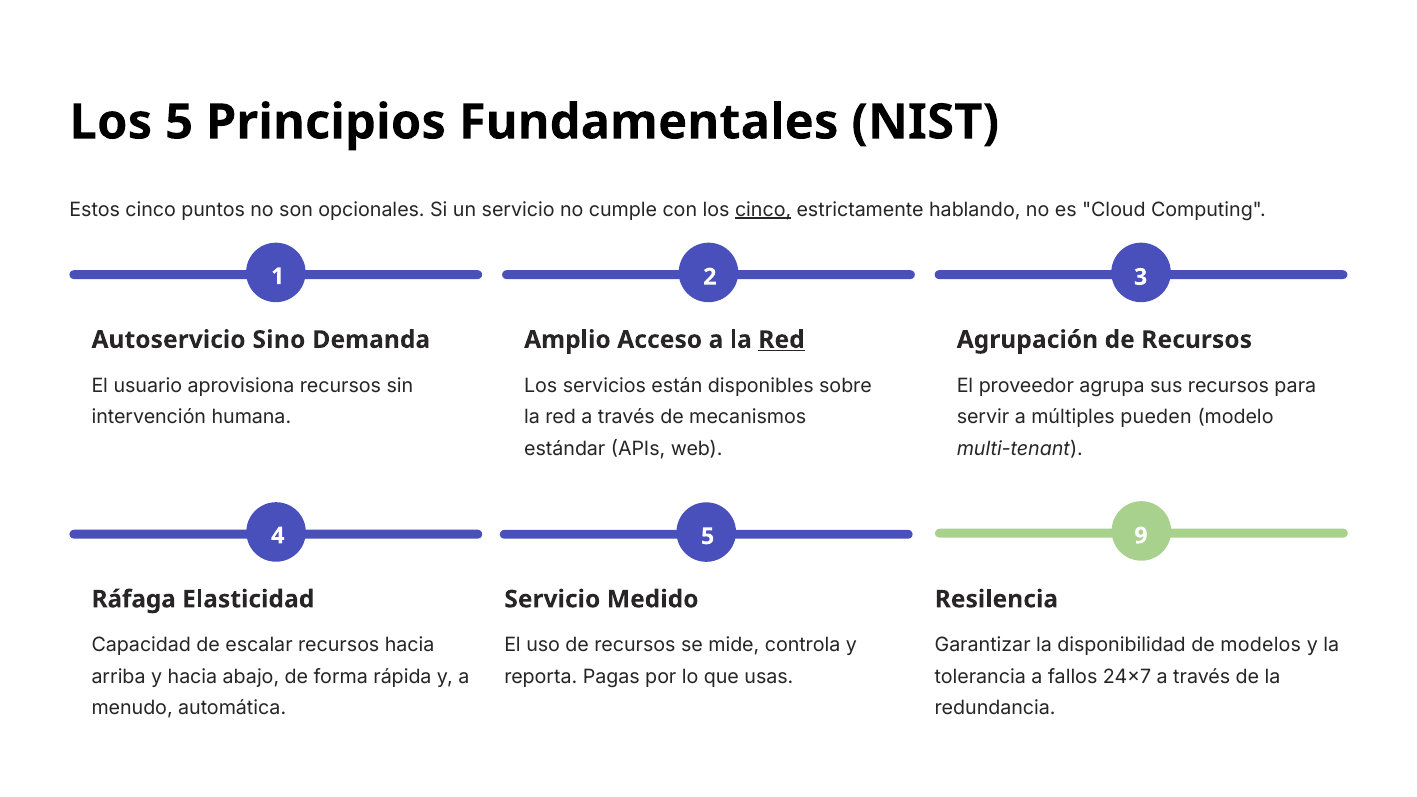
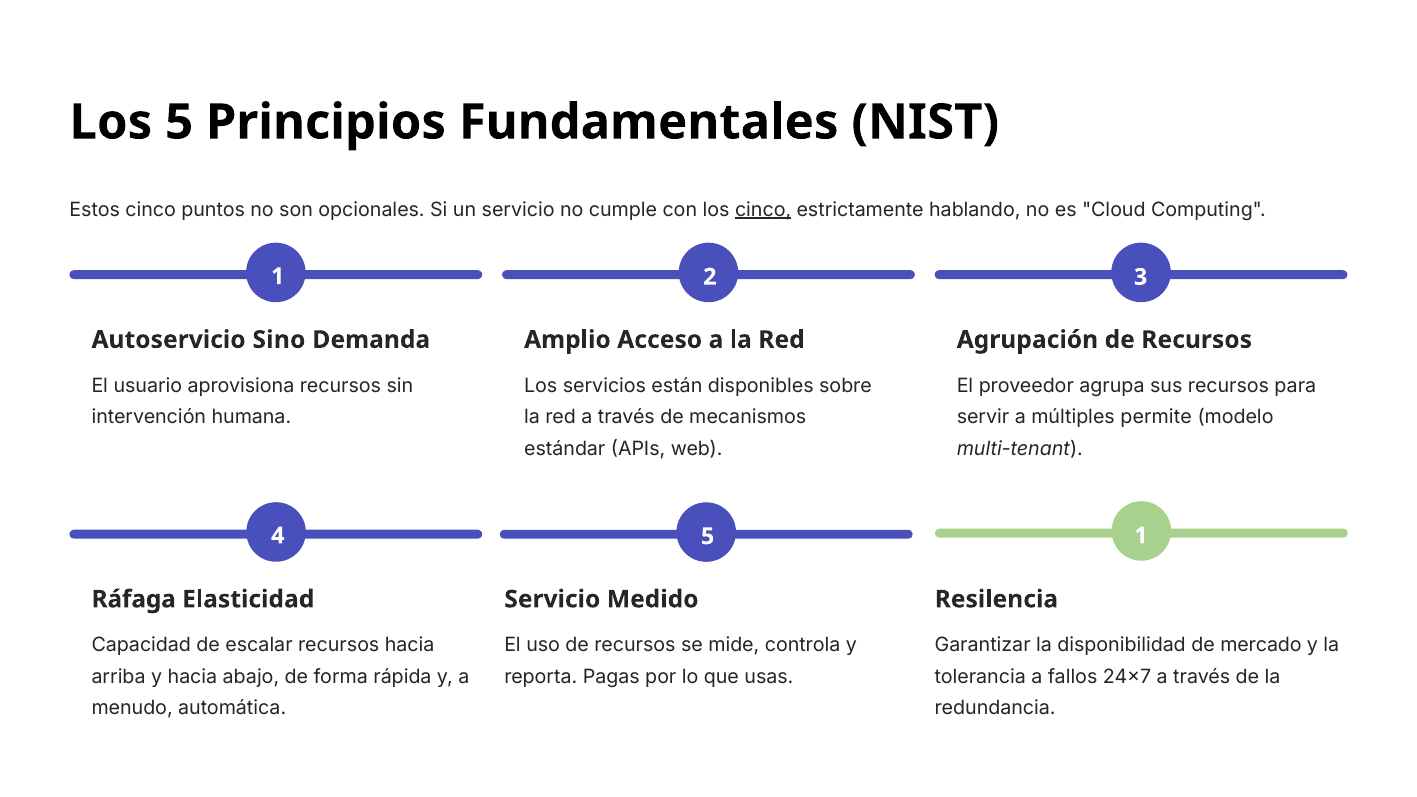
Red underline: present -> none (781, 340)
pueden: pueden -> permite (1156, 417)
5 9: 9 -> 1 (1141, 536)
modelos: modelos -> mercado (1261, 646)
